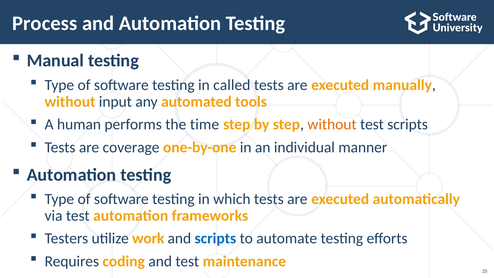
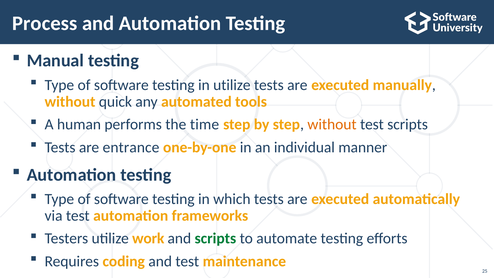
in called: called -> utilize (232, 85)
input: input -> quick (115, 102)
coverage: coverage -> entrance (131, 147)
scripts colour: blue -> green (215, 238)
